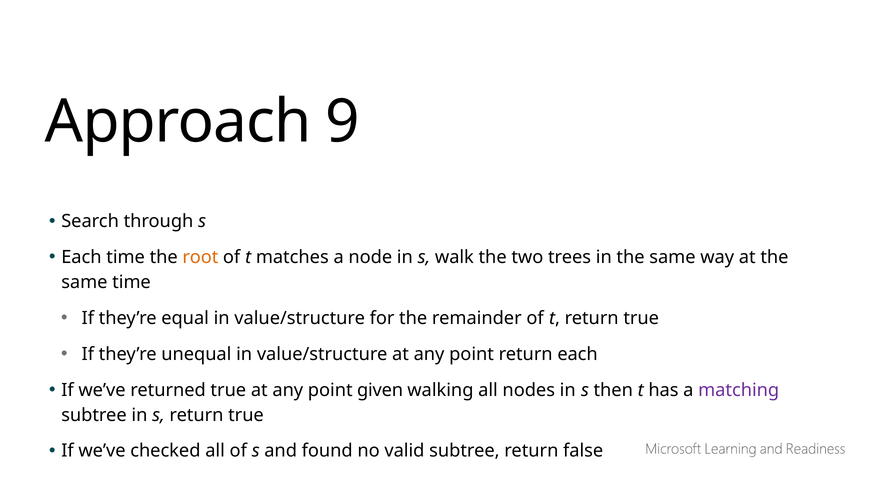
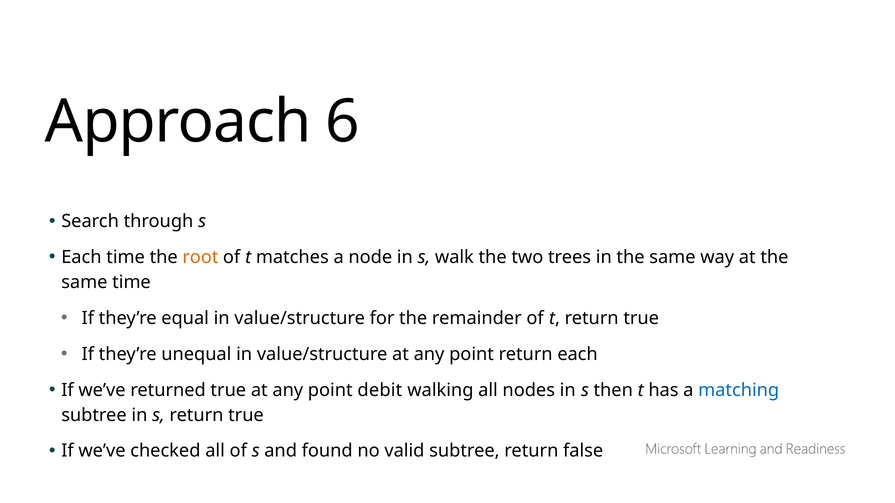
9: 9 -> 6 (342, 122)
given: given -> debit (380, 390)
matching colour: purple -> blue (739, 390)
